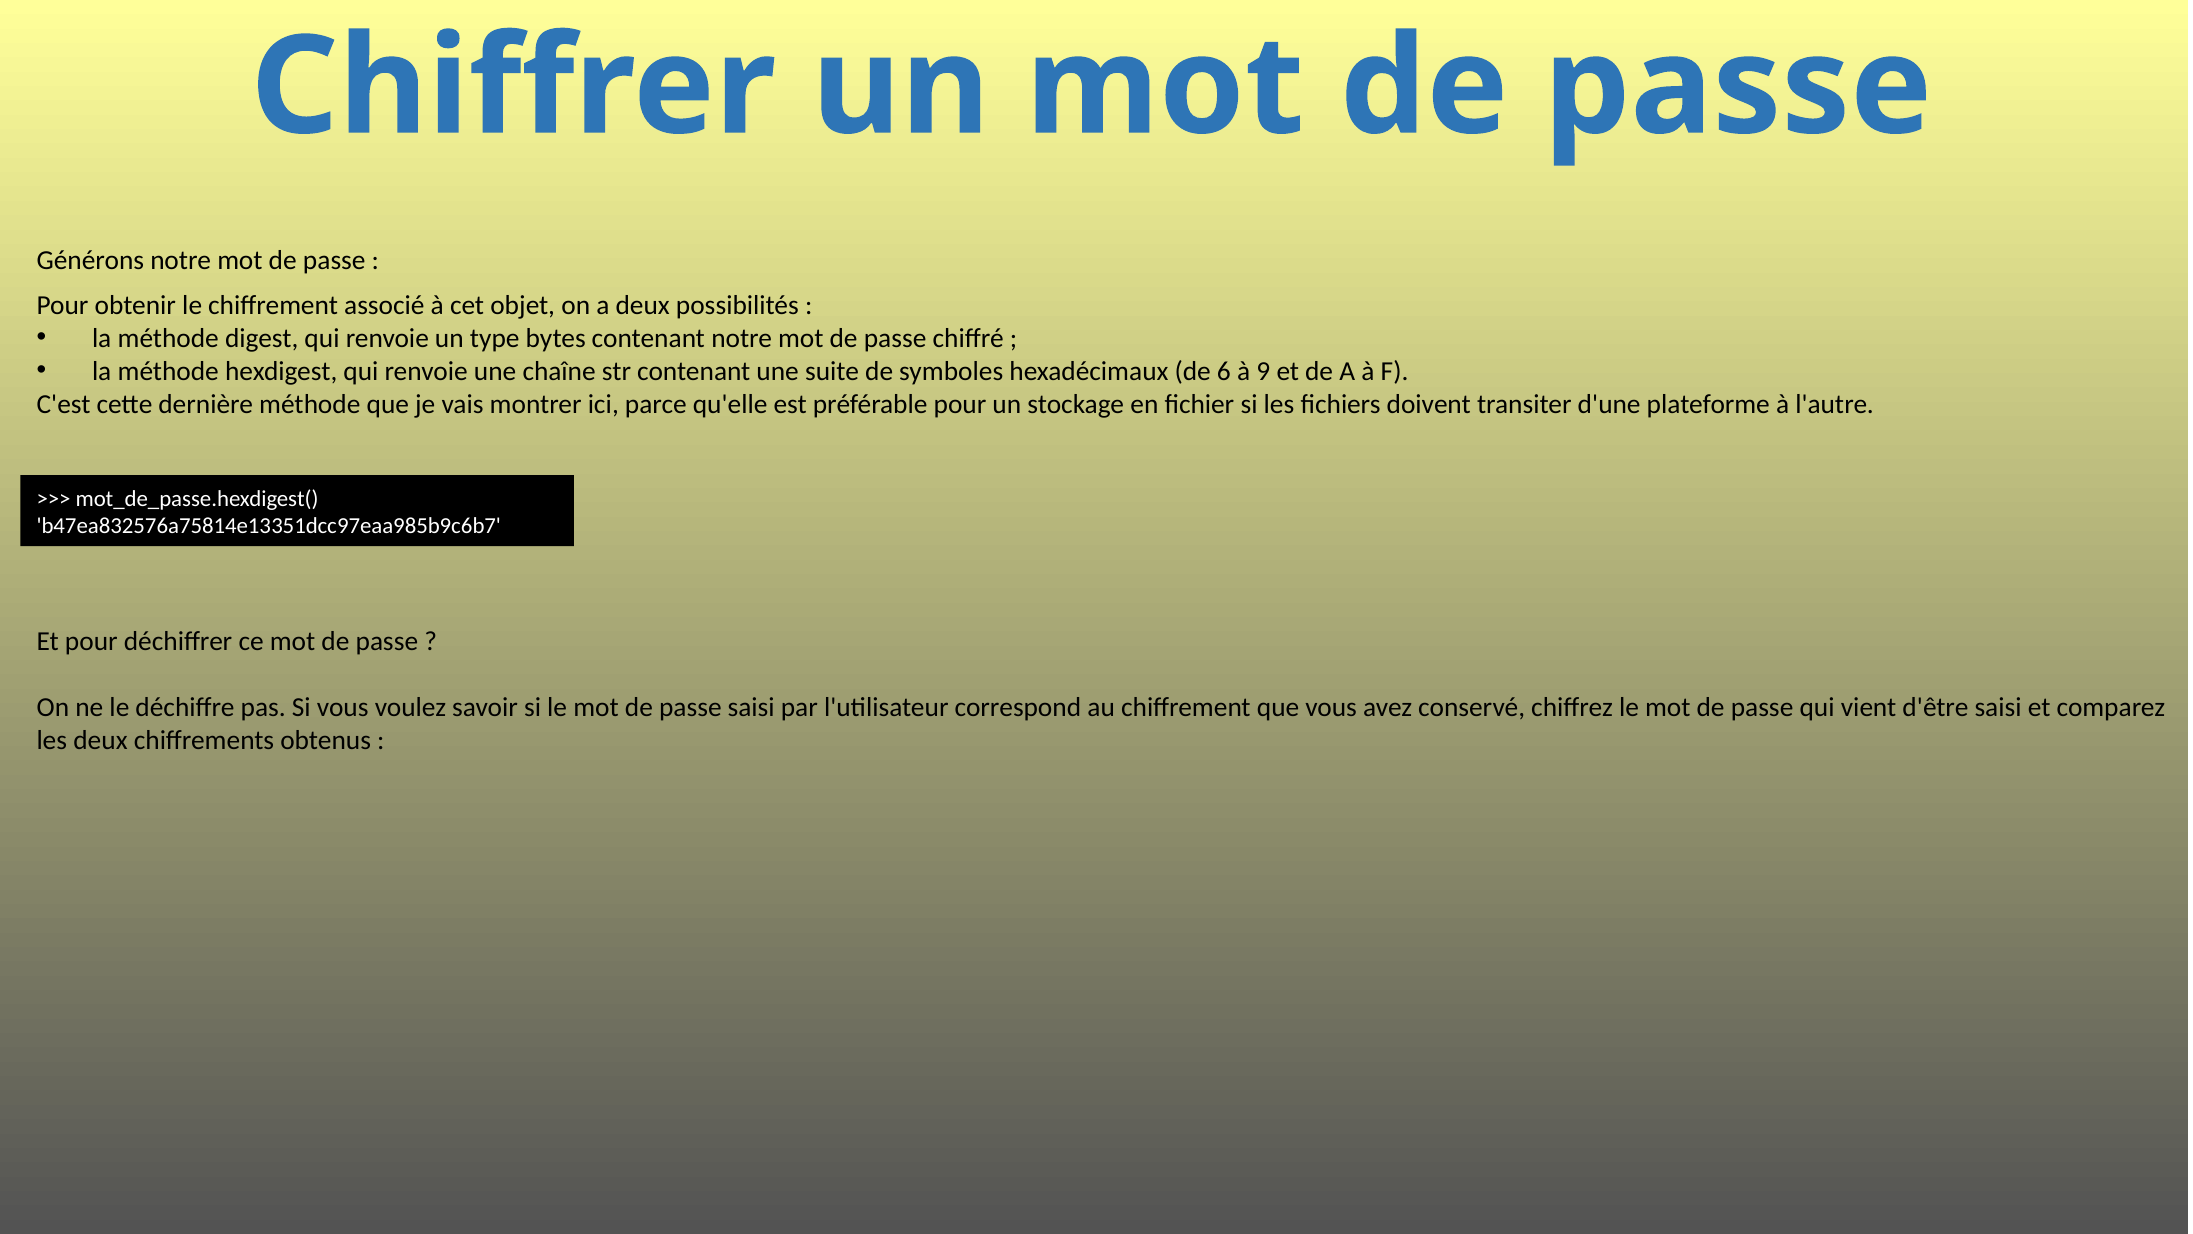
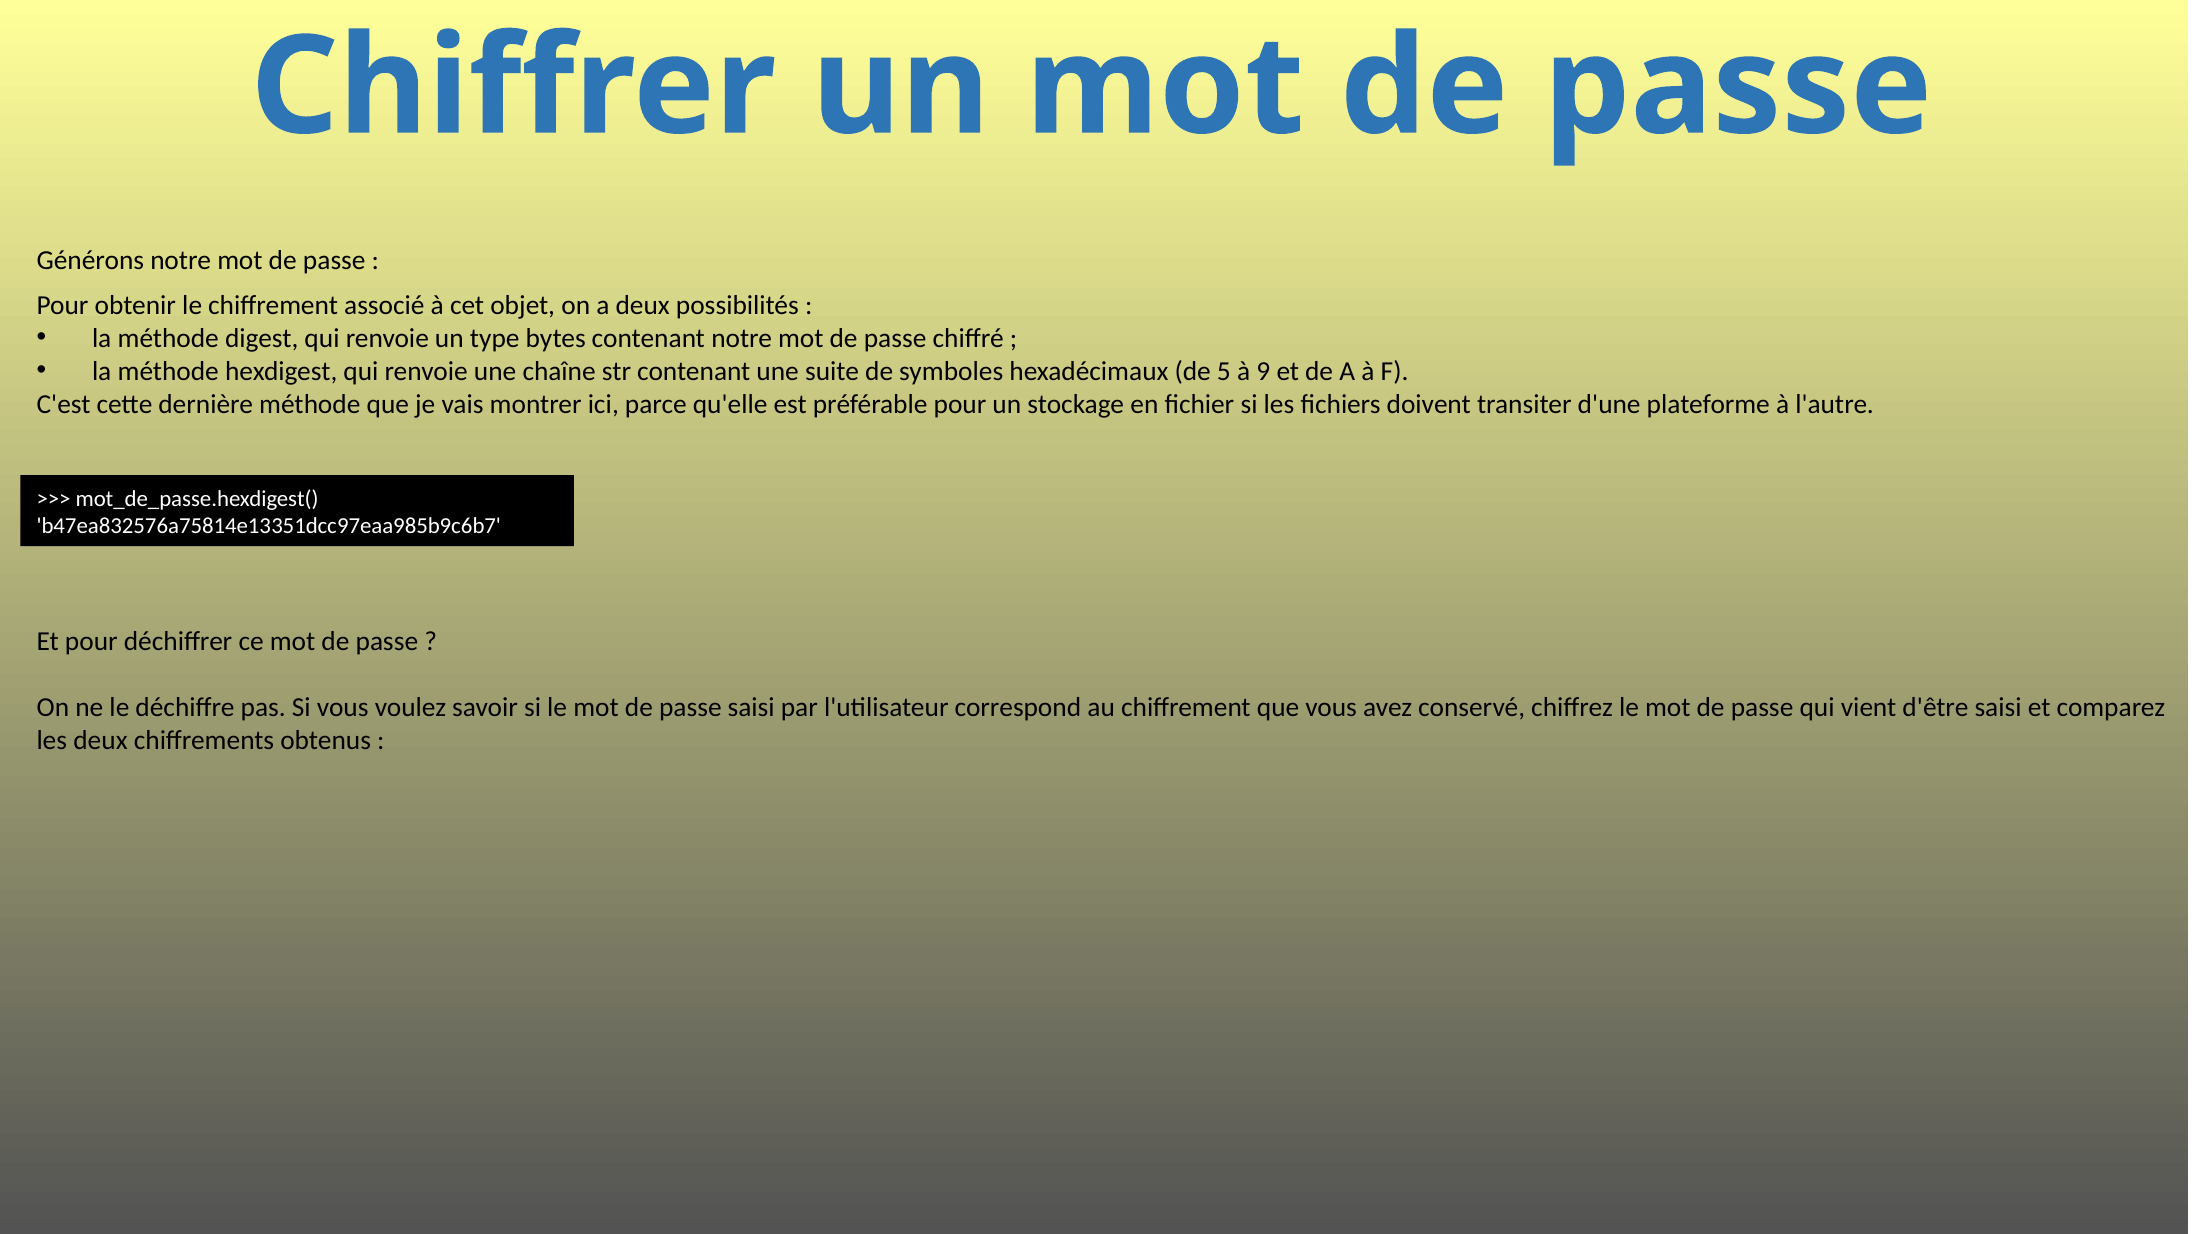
6: 6 -> 5 (1224, 371)
